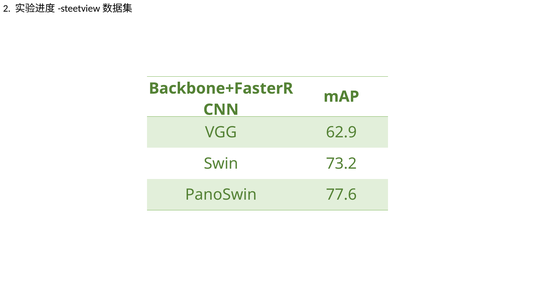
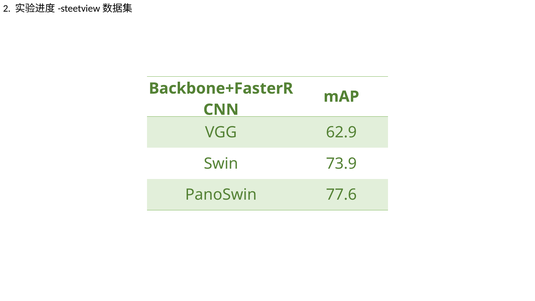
73.2: 73.2 -> 73.9 (341, 163)
